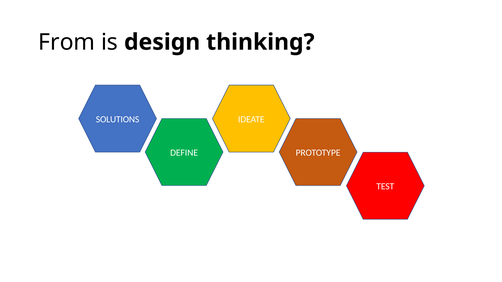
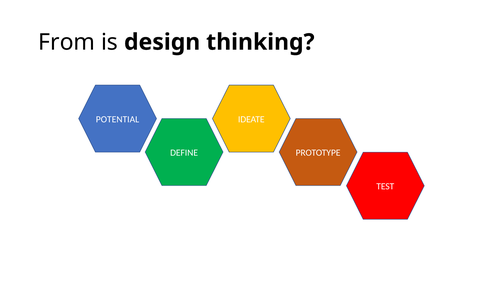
SOLUTIONS: SOLUTIONS -> POTENTIAL (118, 119)
